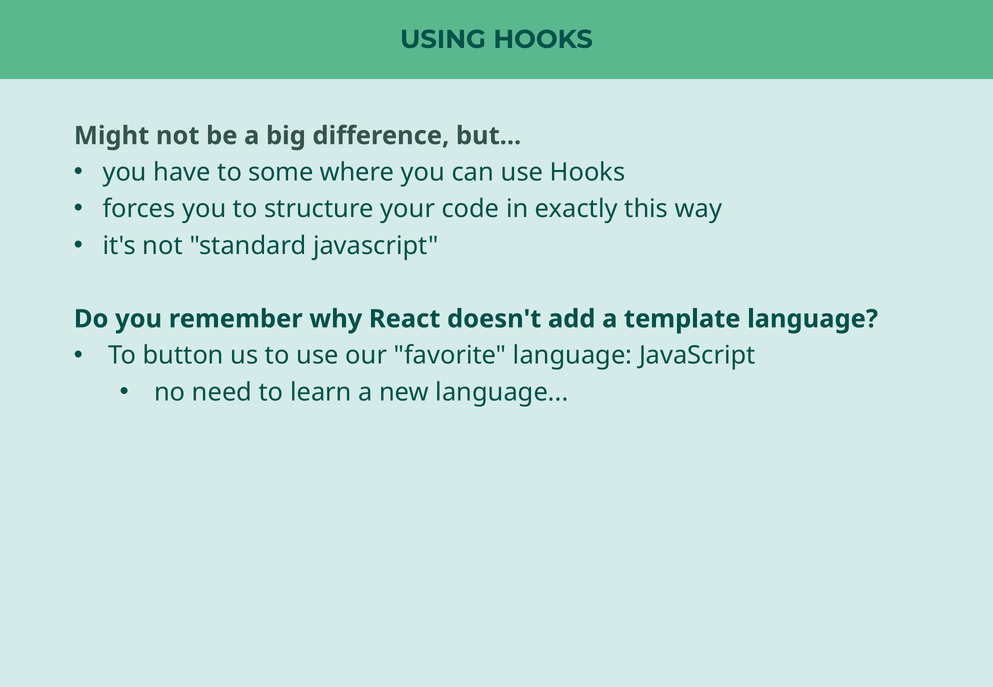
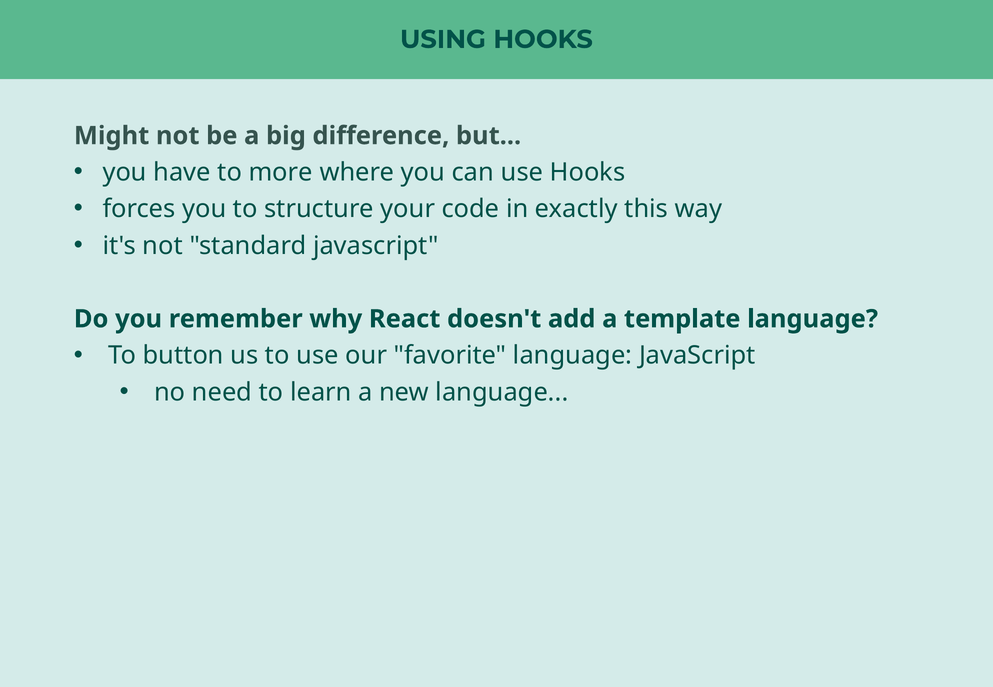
some: some -> more (281, 172)
